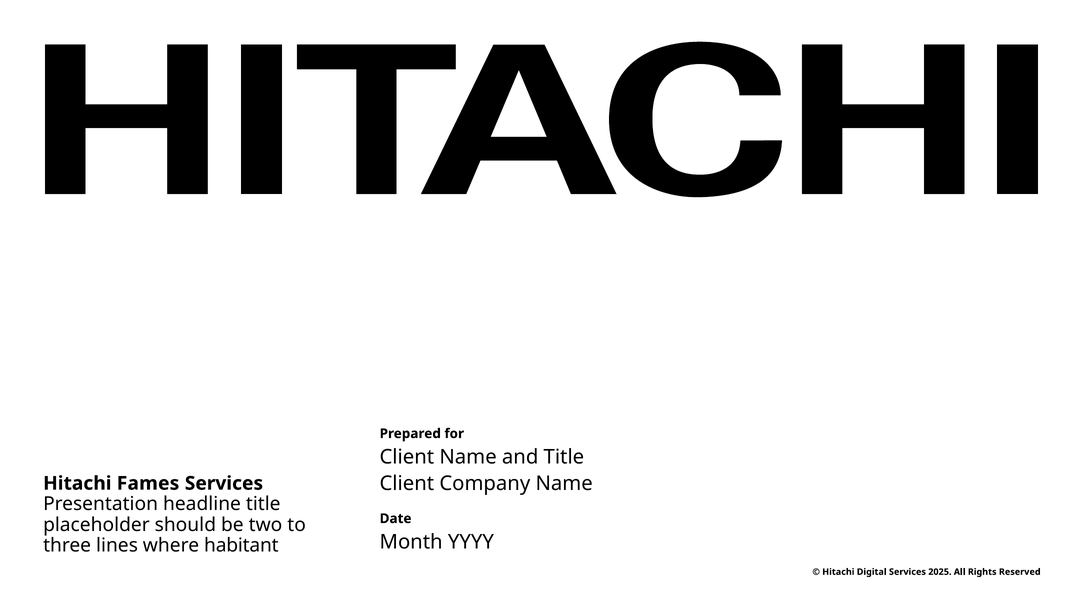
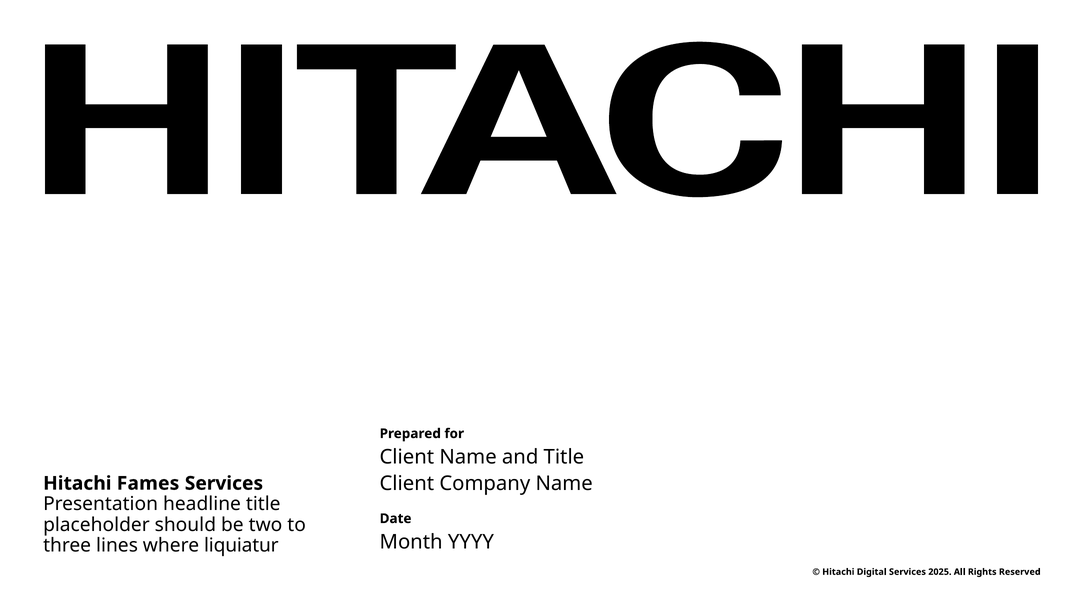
habitant: habitant -> liquiatur (241, 546)
